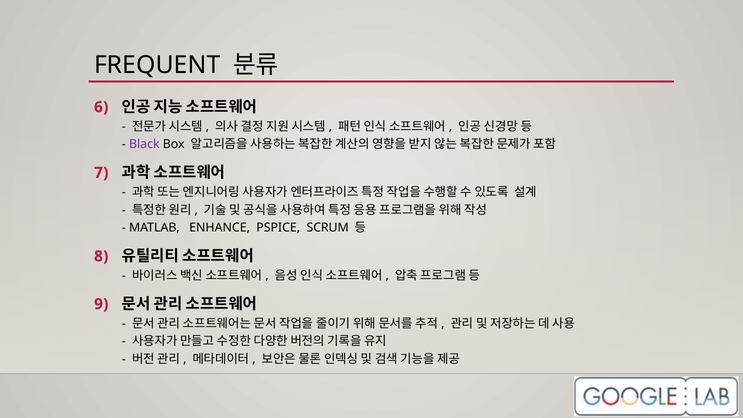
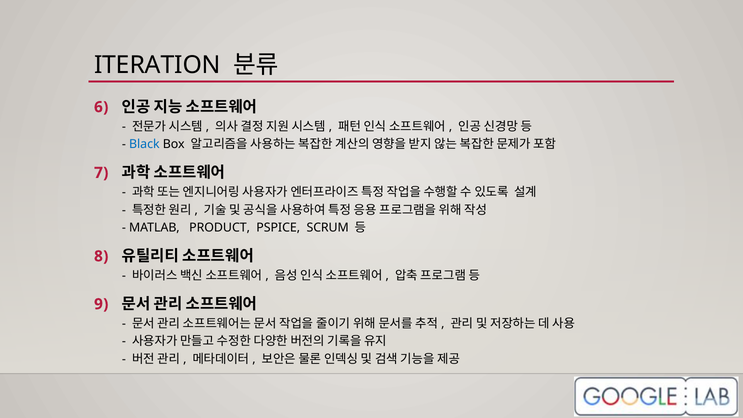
FREQUENT: FREQUENT -> ITERATION (157, 65)
Black colour: purple -> blue (144, 144)
ENHANCE: ENHANCE -> PRODUCT (220, 228)
